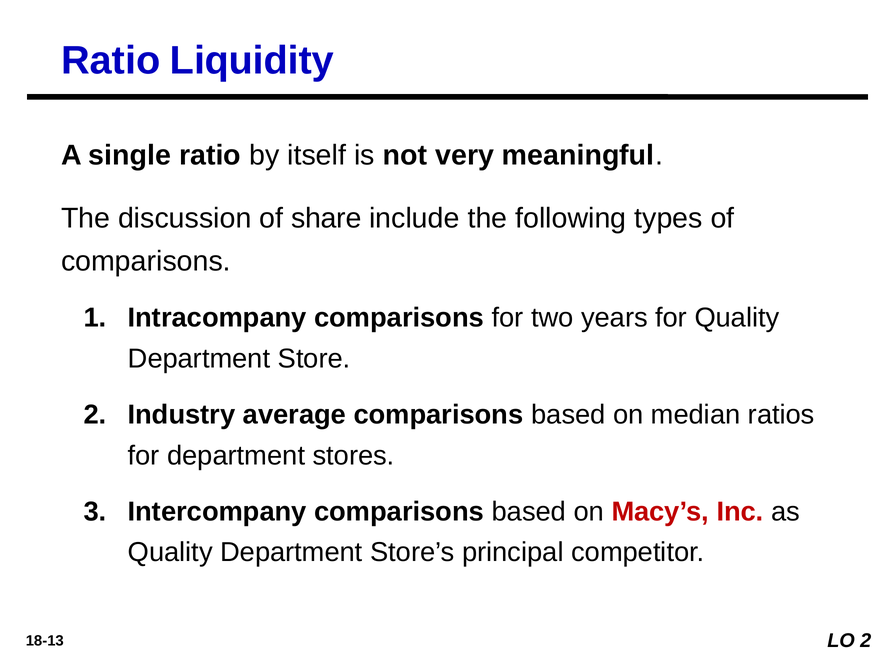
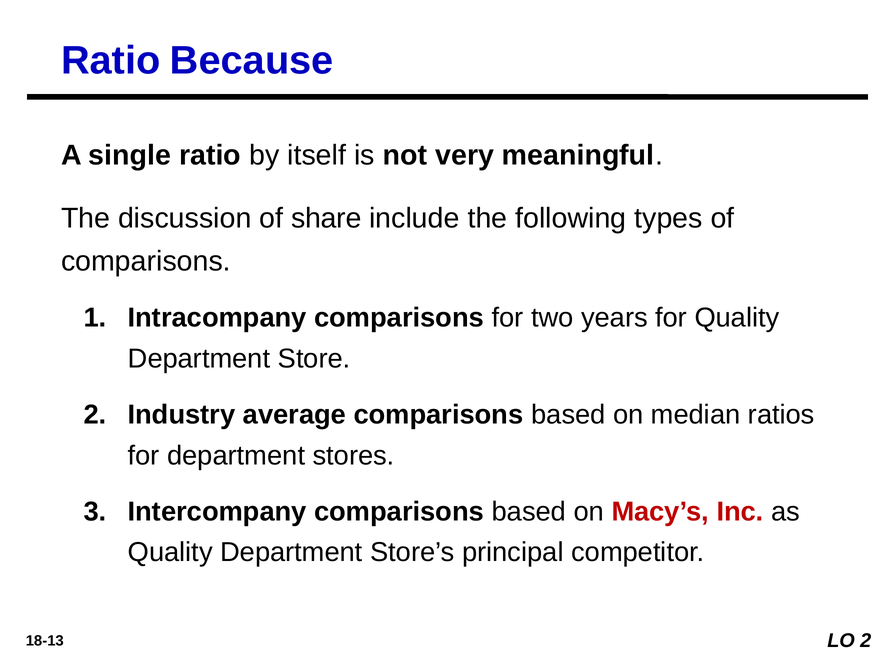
Liquidity: Liquidity -> Because (252, 61)
